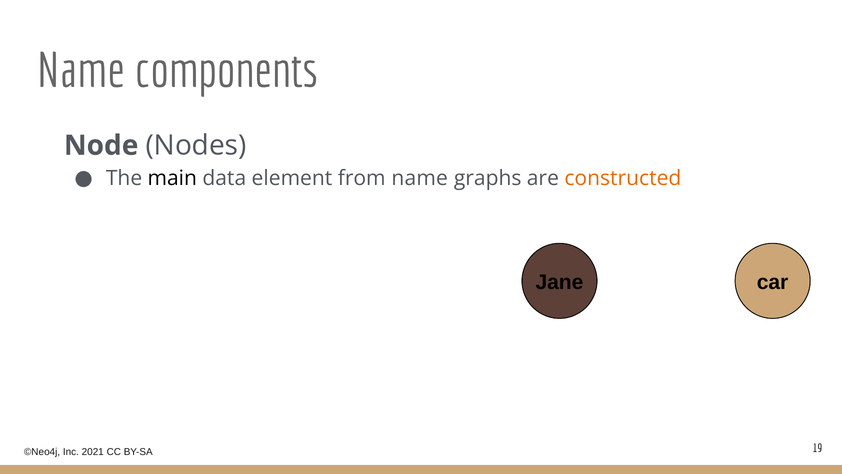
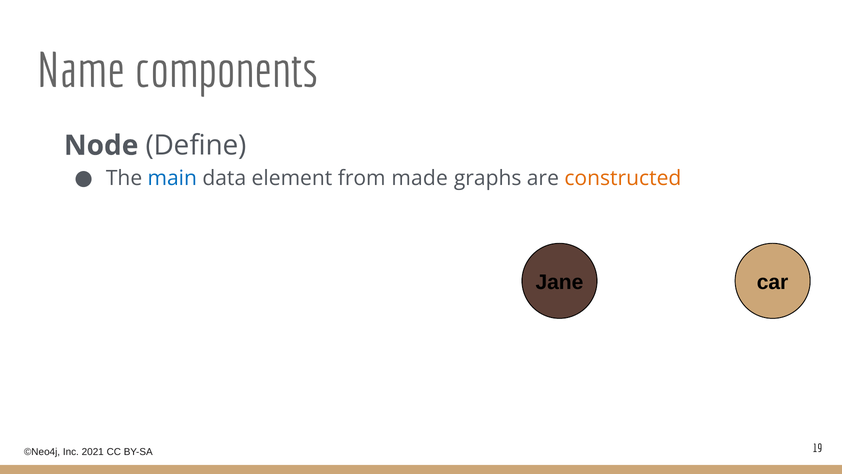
Nodes: Nodes -> Define (196, 145)
main colour: black -> blue (172, 178)
from name: name -> made (420, 178)
